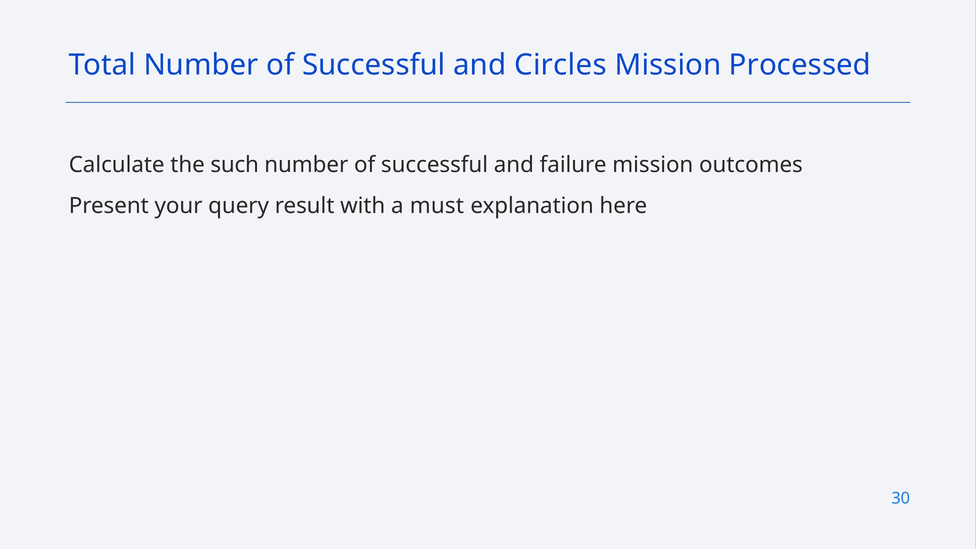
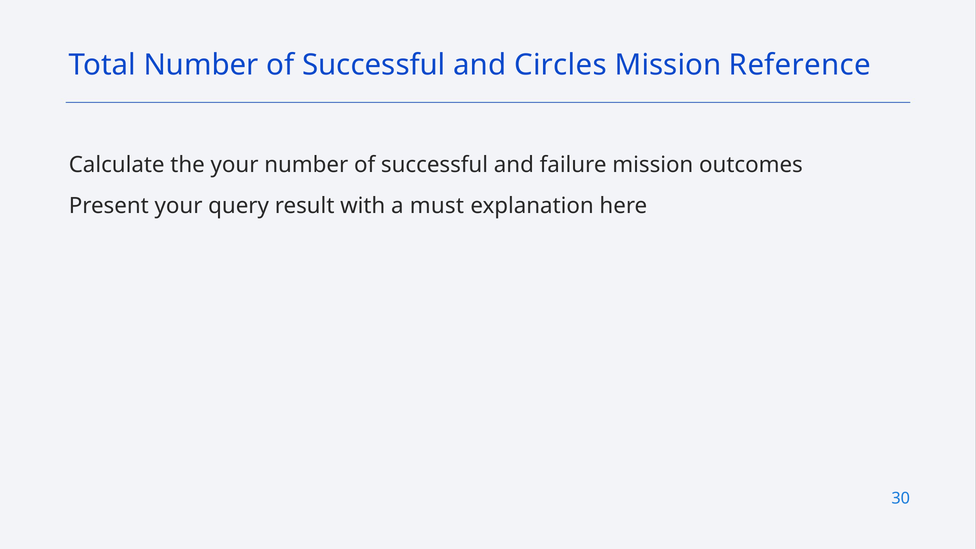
Processed: Processed -> Reference (800, 65)
the such: such -> your (235, 165)
